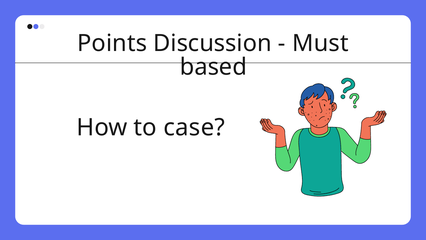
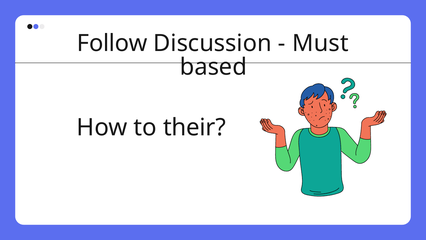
Points: Points -> Follow (112, 43)
case: case -> their (194, 127)
